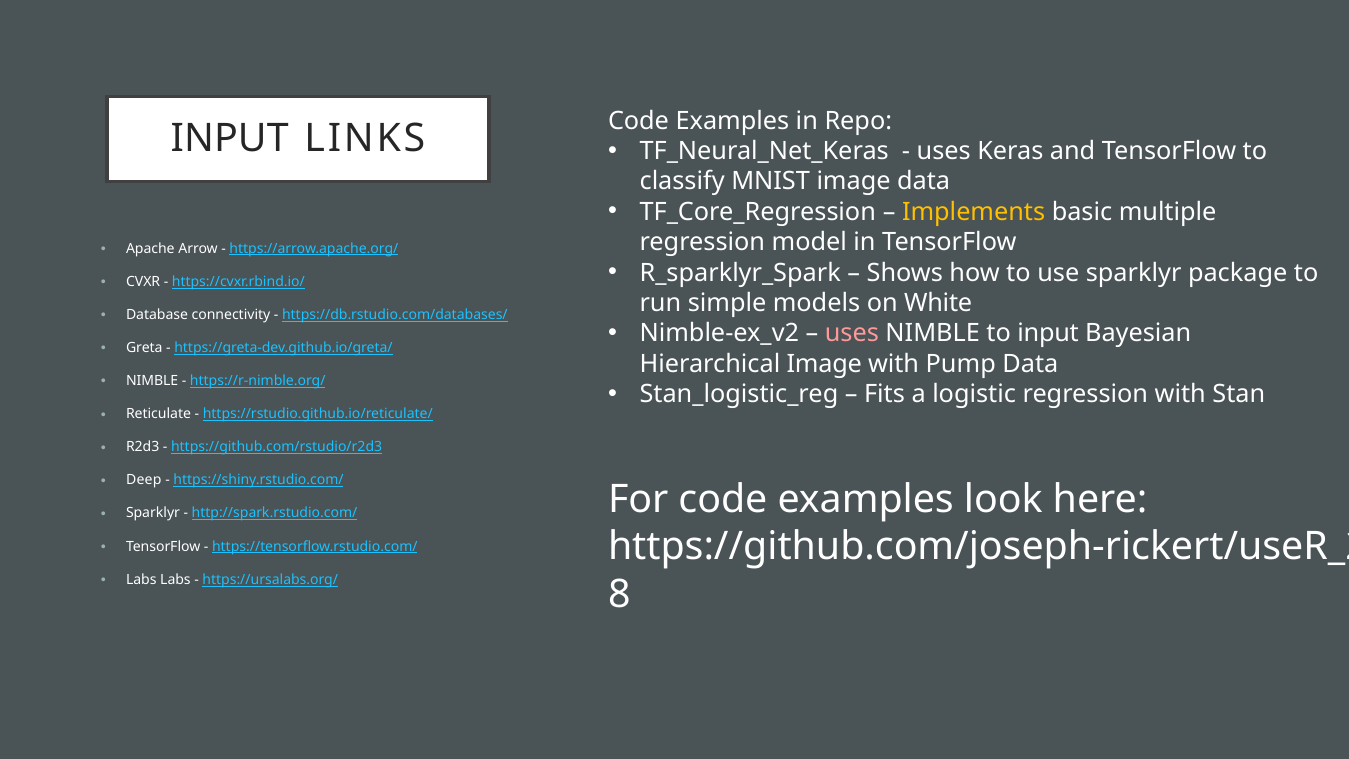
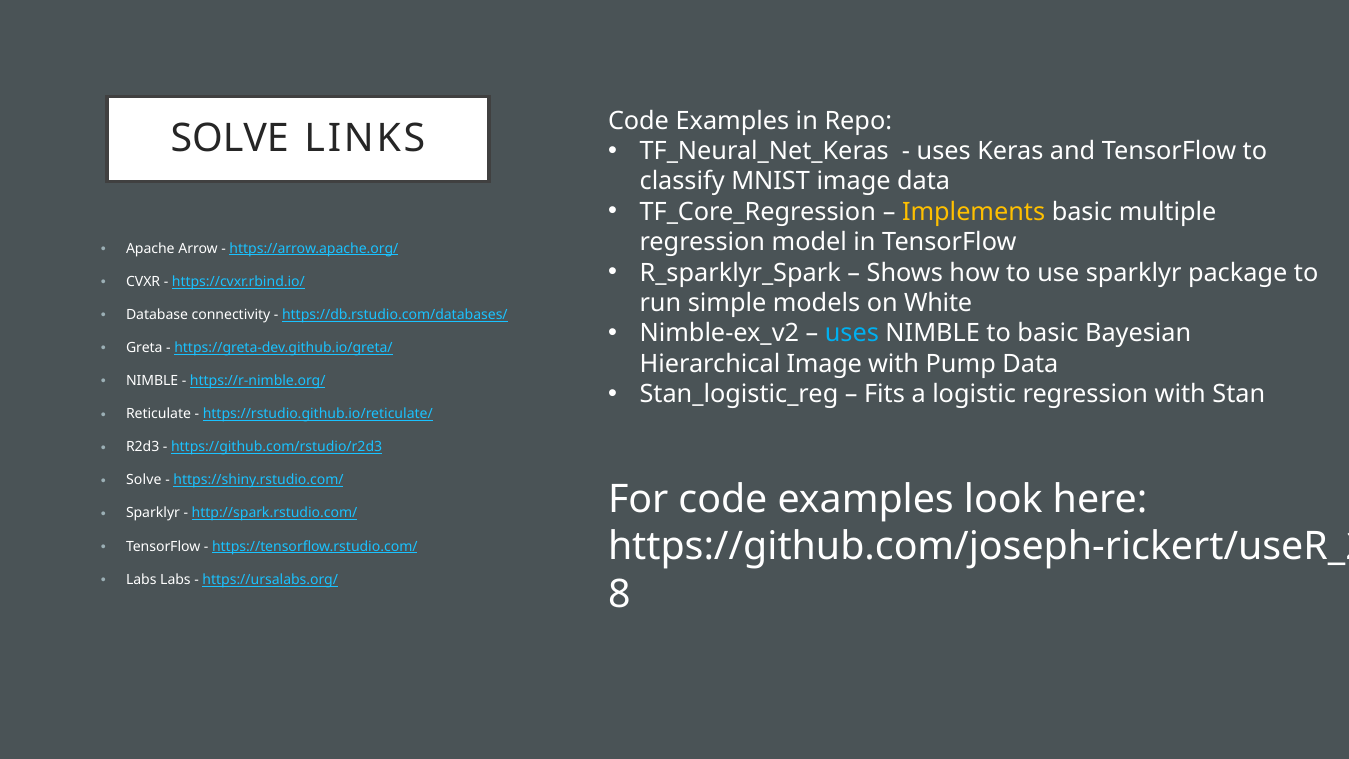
INPUT: INPUT -> SOLVE (230, 139)
uses colour: pink -> light blue (852, 333)
to input: input -> basic (1048, 333)
Deep: Deep -> Solve (144, 480)
